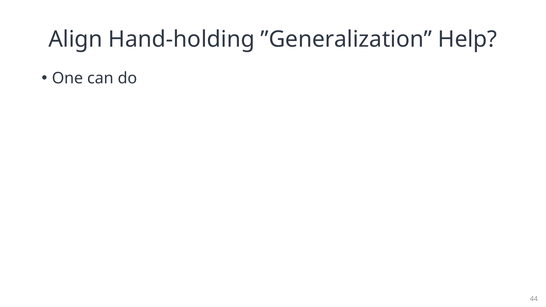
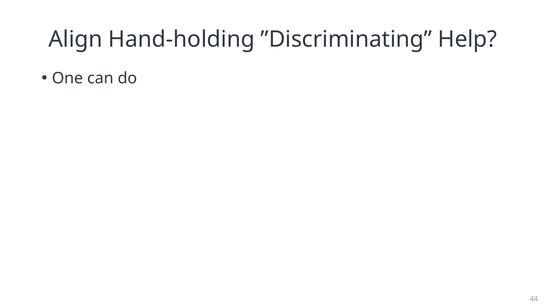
”Generalization: ”Generalization -> ”Discriminating (346, 39)
